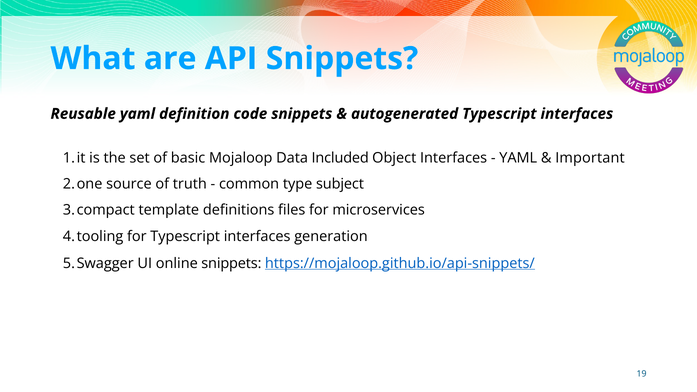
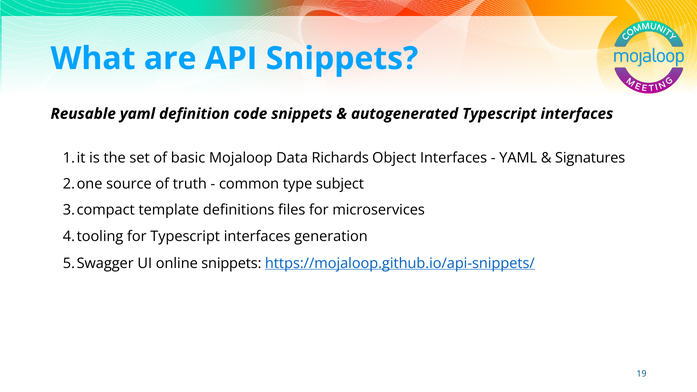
Included: Included -> Richards (340, 158)
Important: Important -> Signatures (590, 158)
